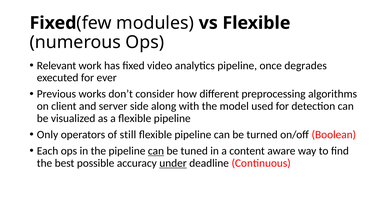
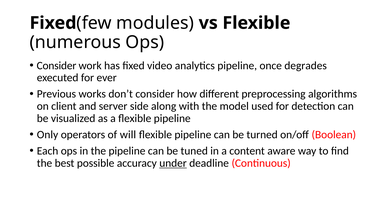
Relevant: Relevant -> Consider (57, 66)
still: still -> will (128, 135)
can underline: present -> none (156, 151)
